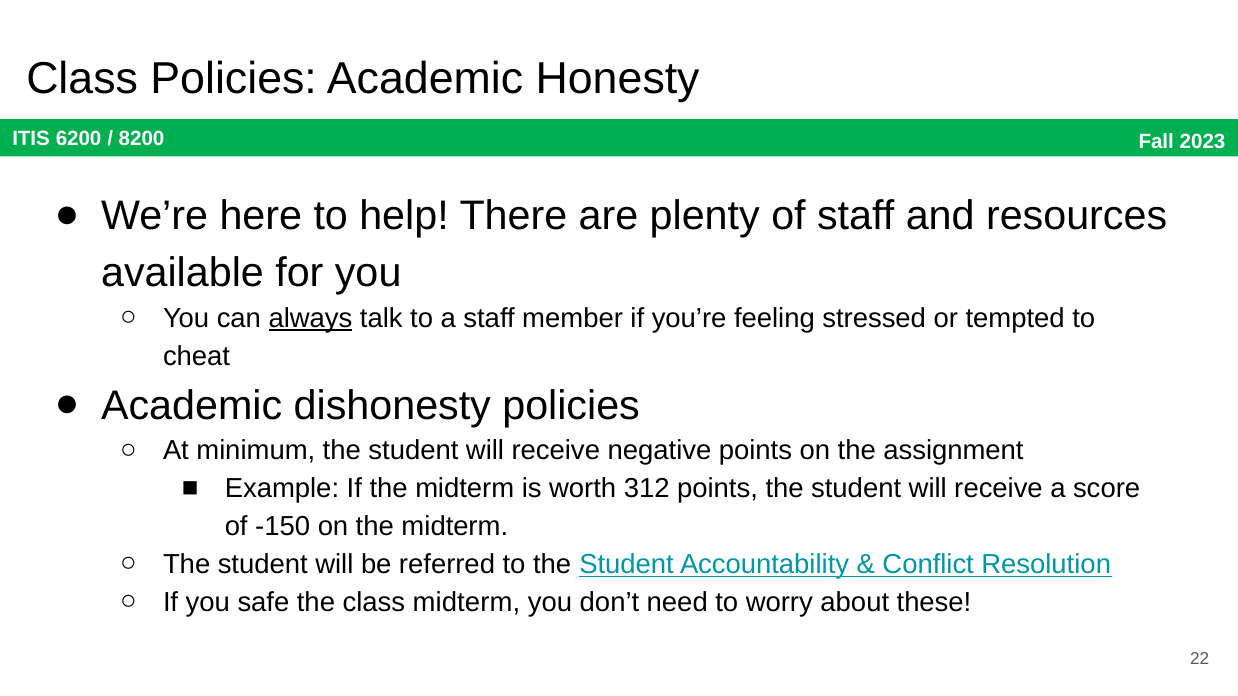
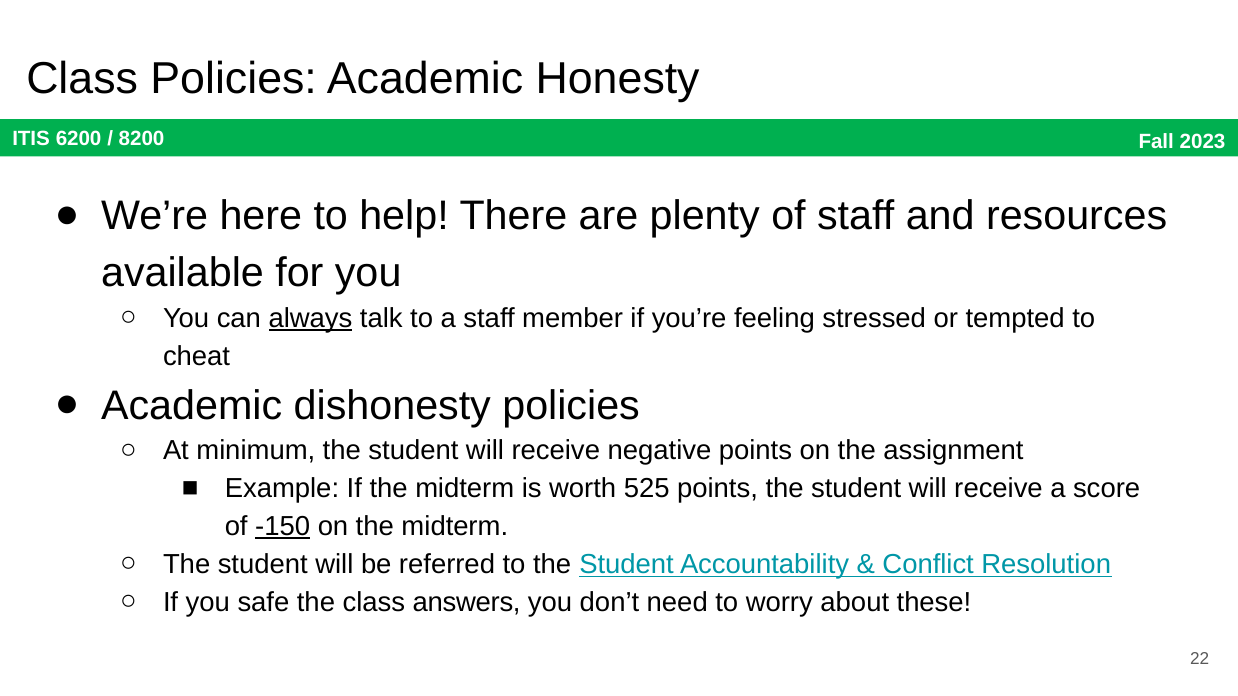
312: 312 -> 525 (647, 489)
-150 underline: none -> present (283, 527)
class midterm: midterm -> answers (467, 602)
